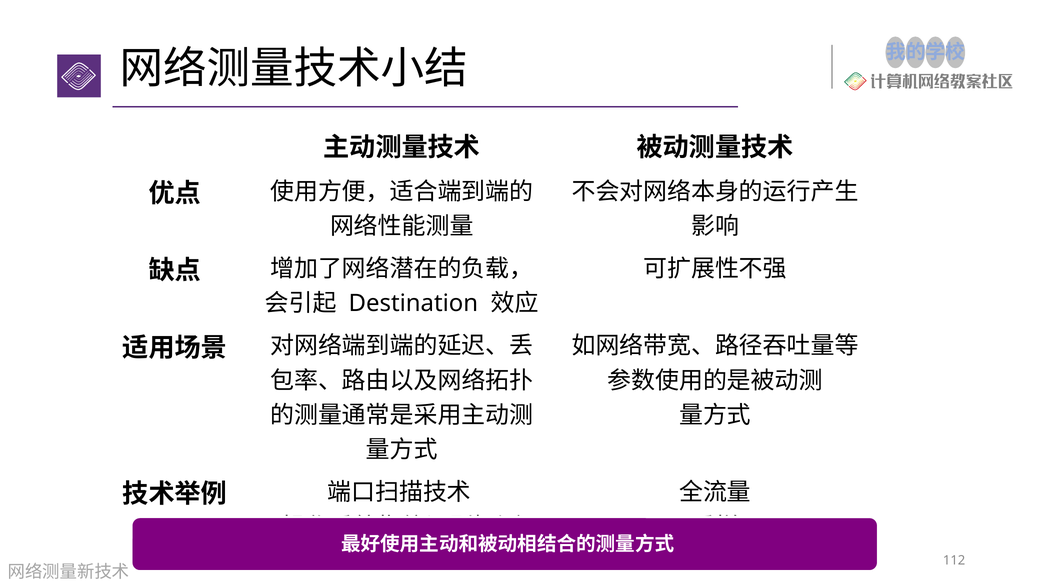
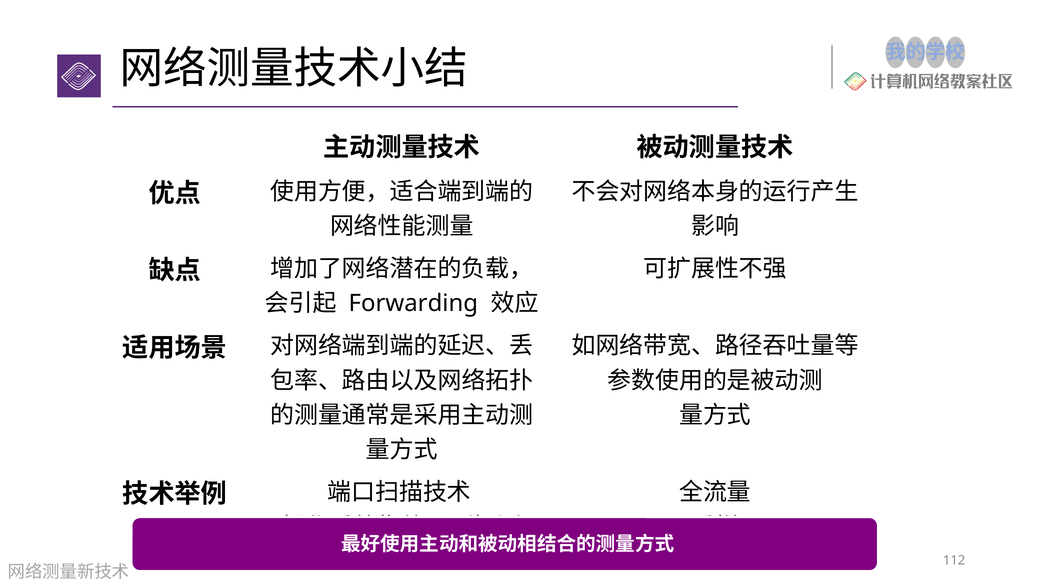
Destination: Destination -> Forwarding (413, 303)
